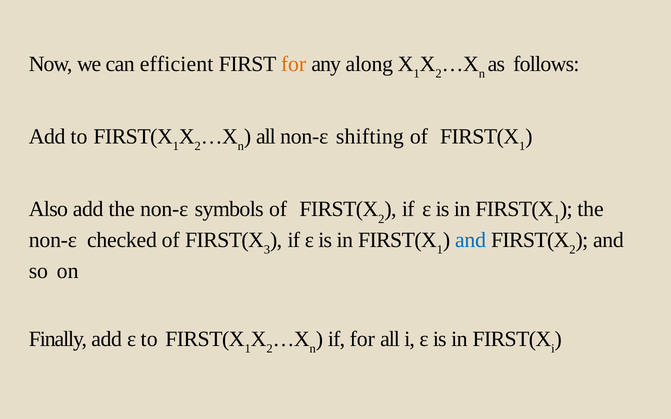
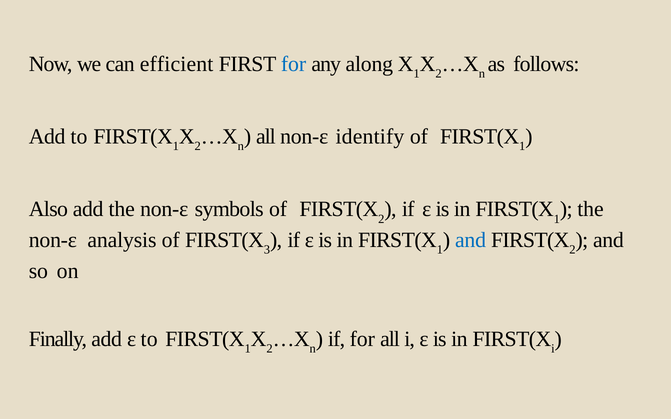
for colour: orange -> blue (294, 64)
shifting: shifting -> identify (370, 137)
checked: checked -> analysis (122, 240)
